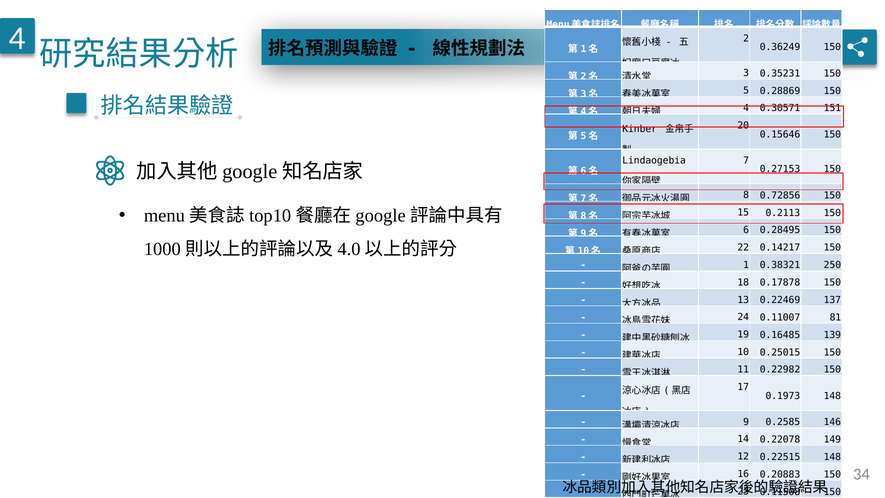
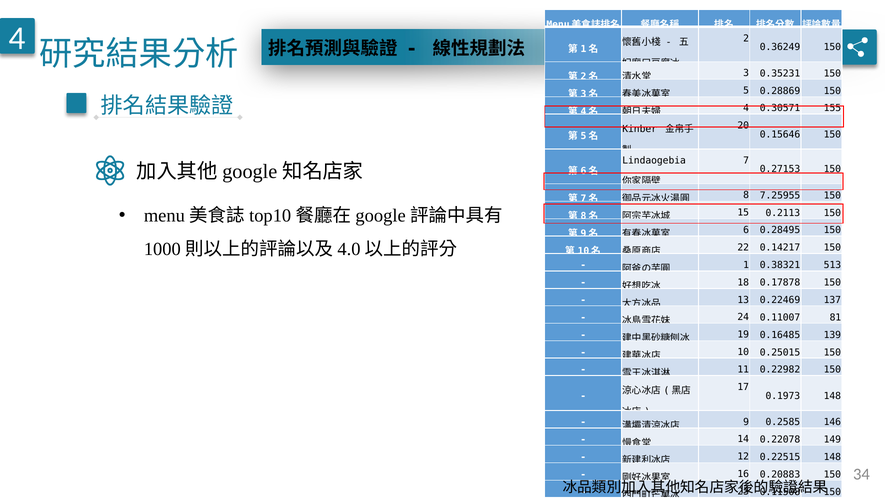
151: 151 -> 155 (832, 108)
0.72856: 0.72856 -> 7.25955 (780, 195)
250: 250 -> 513 (832, 265)
